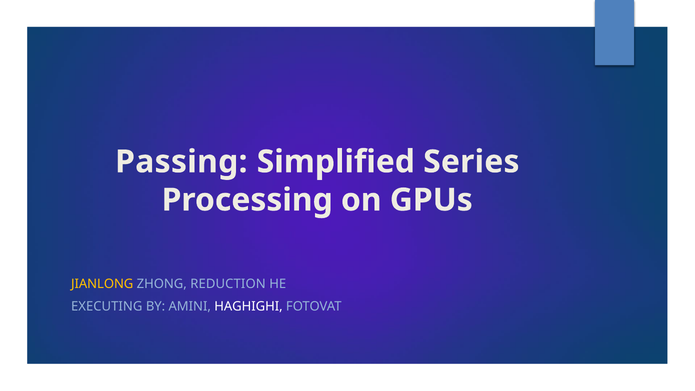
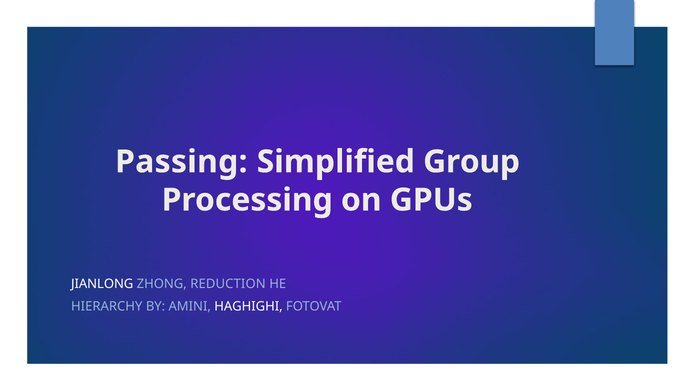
Series: Series -> Group (472, 162)
JIANLONG colour: yellow -> white (102, 284)
EXECUTING: EXECUTING -> HIERARCHY (107, 307)
